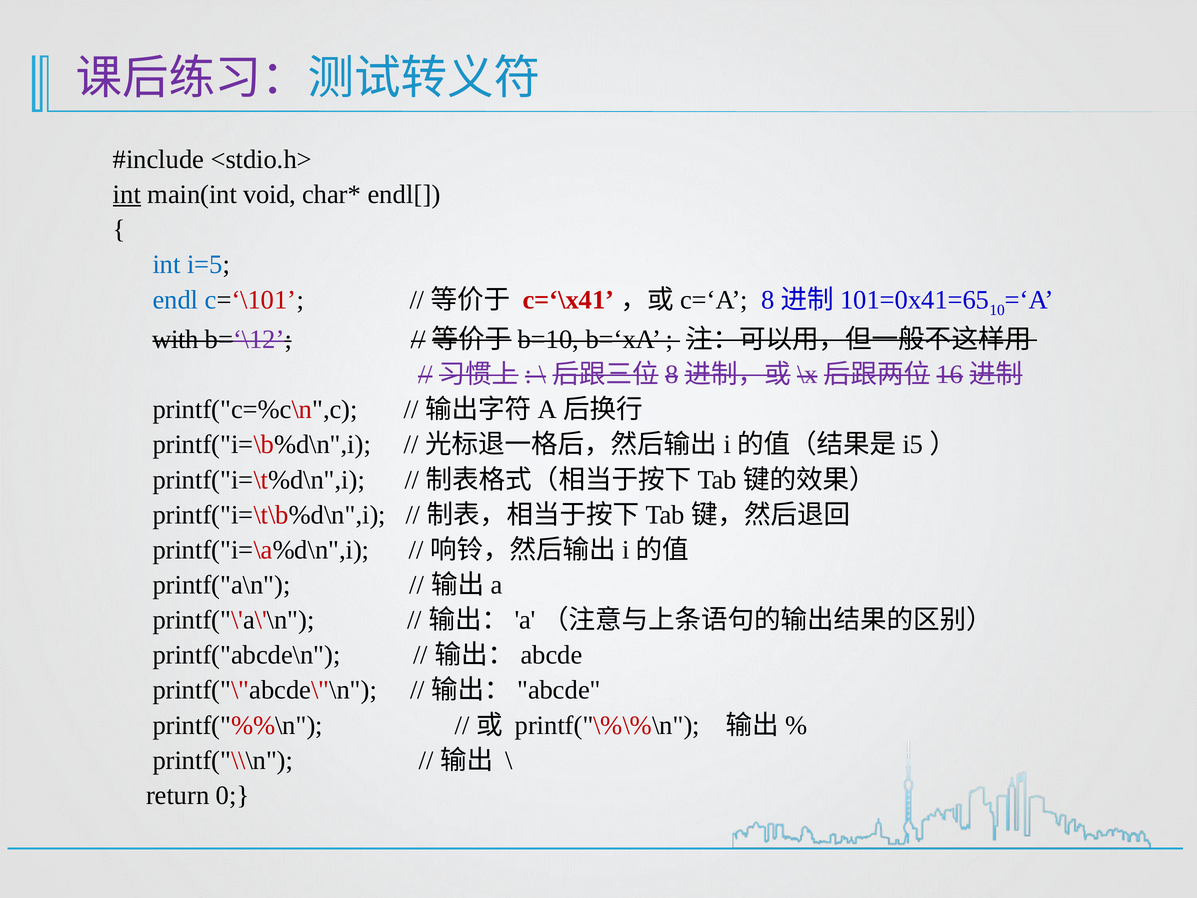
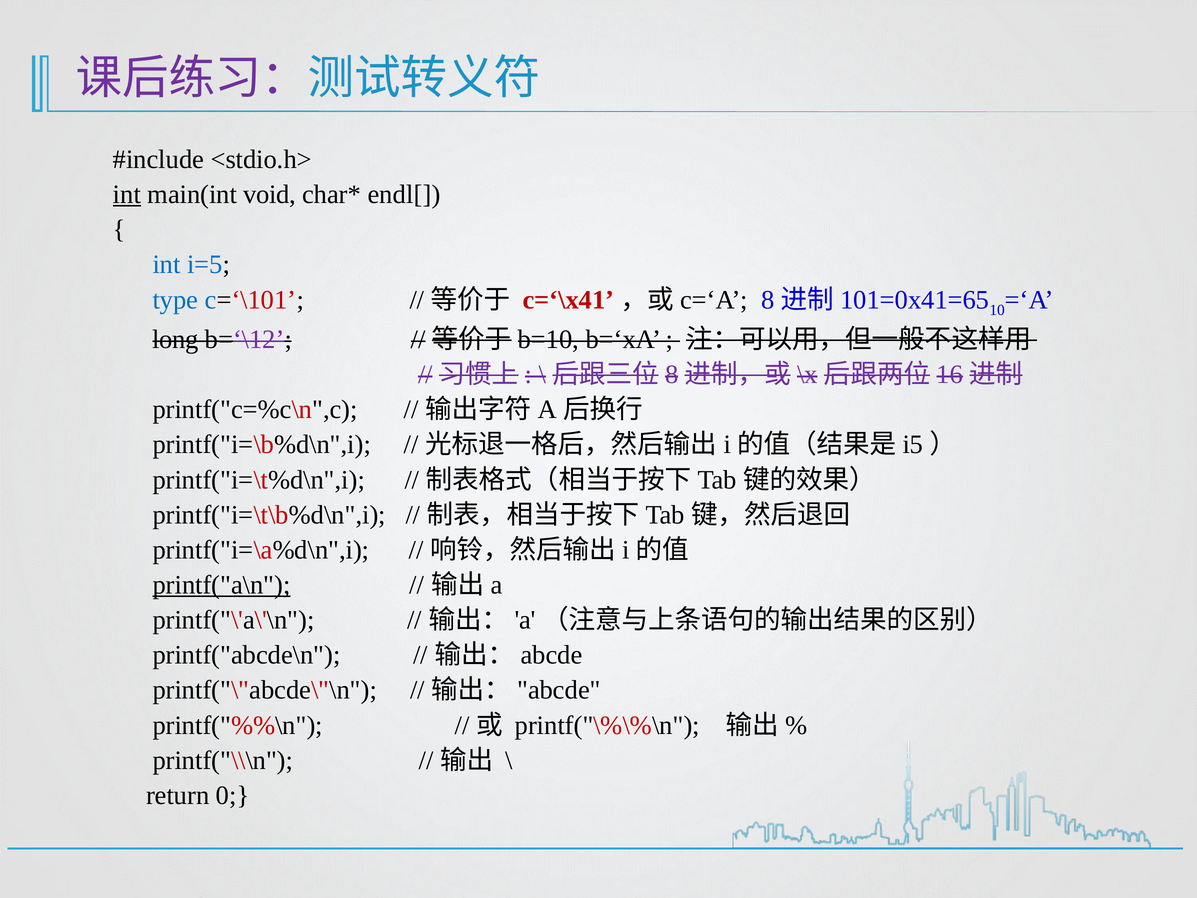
endl: endl -> type (175, 300)
with: with -> long (176, 339)
printf("a\n underline: none -> present (222, 585)
